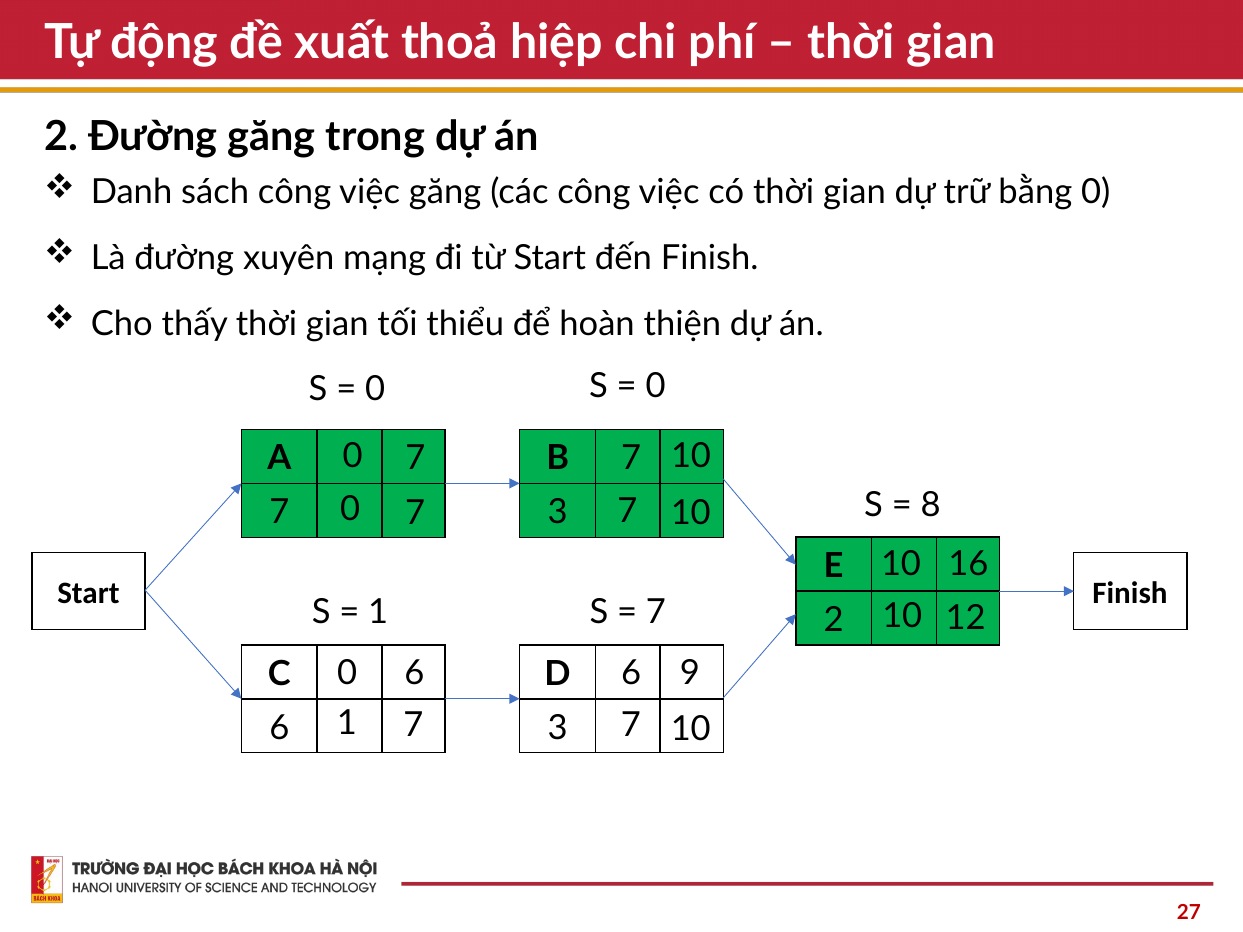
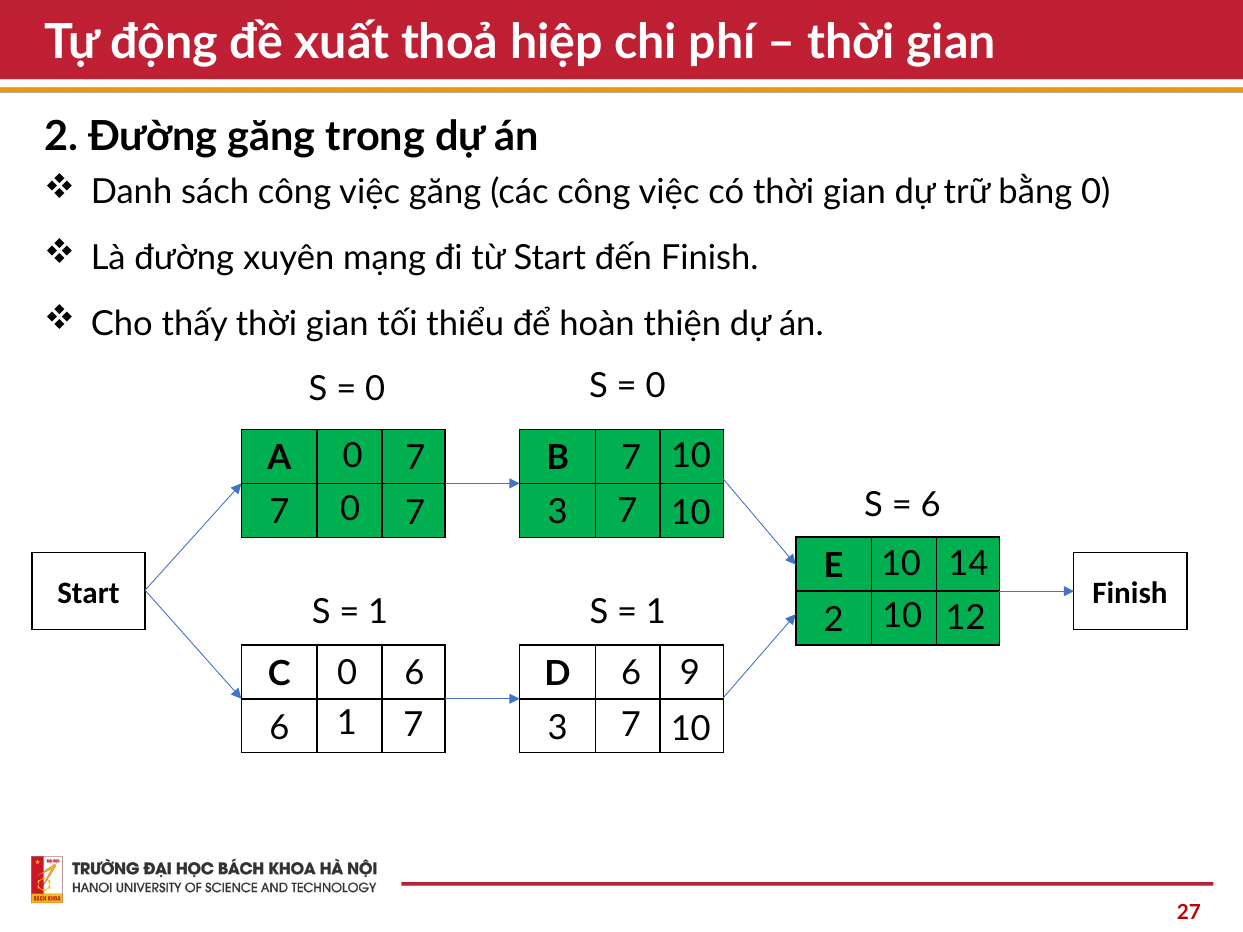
8: 8 -> 6 (931, 506)
16: 16 -> 14 (968, 564)
7: 7 -> 1 (656, 612)
